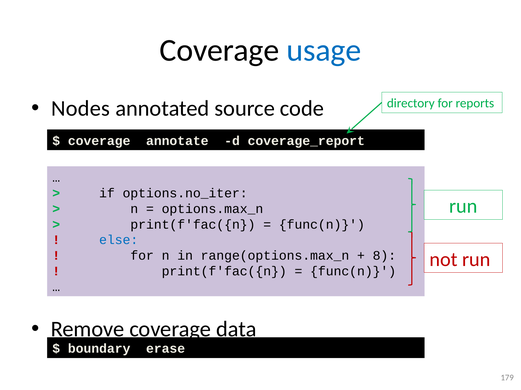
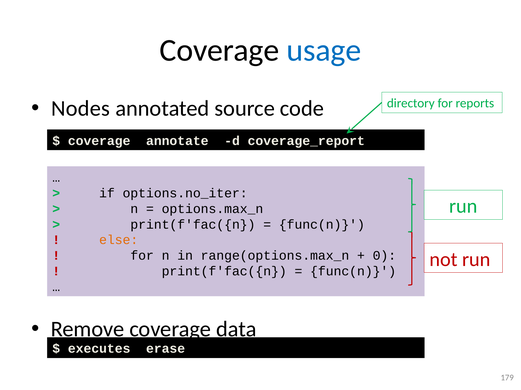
else colour: blue -> orange (119, 240)
8: 8 -> 0 (384, 256)
boundary: boundary -> executes (99, 349)
